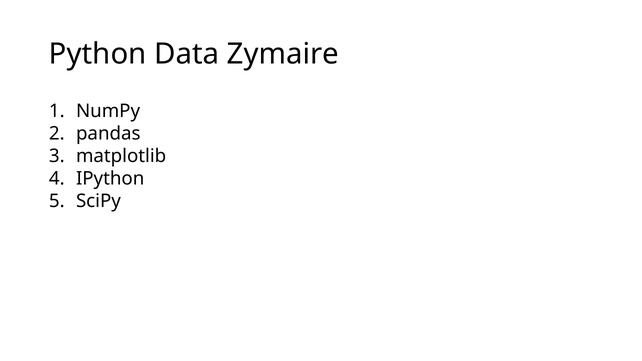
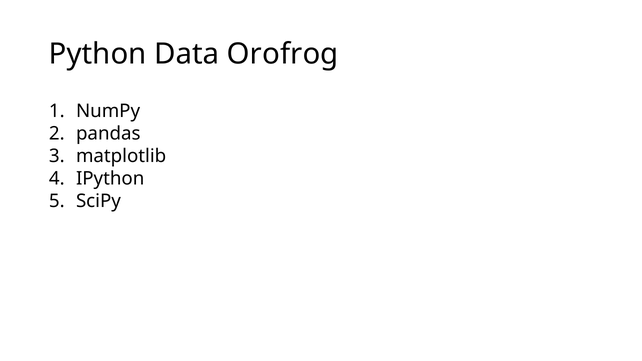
Zymaire: Zymaire -> Orofrog (283, 54)
